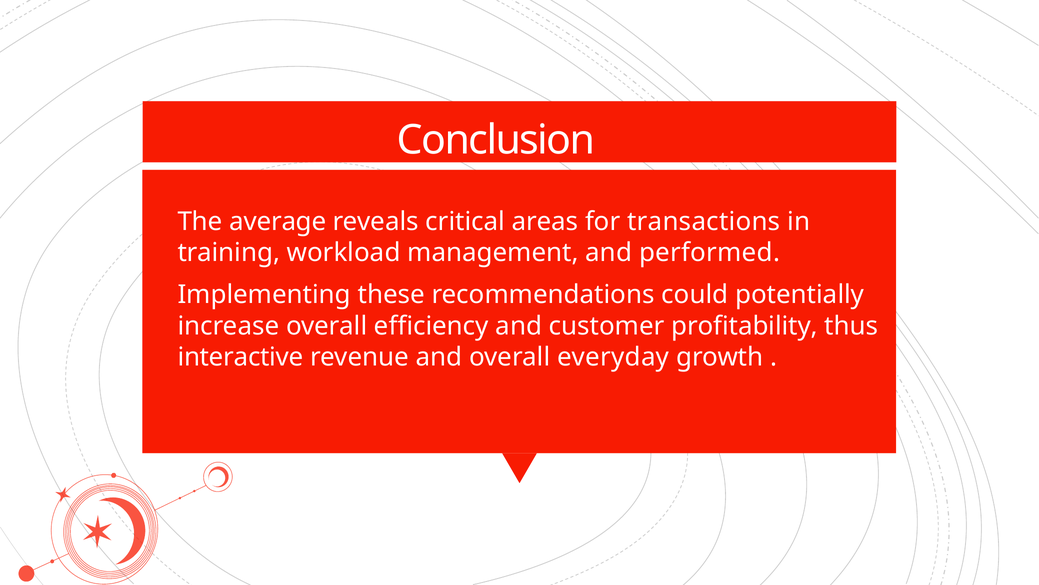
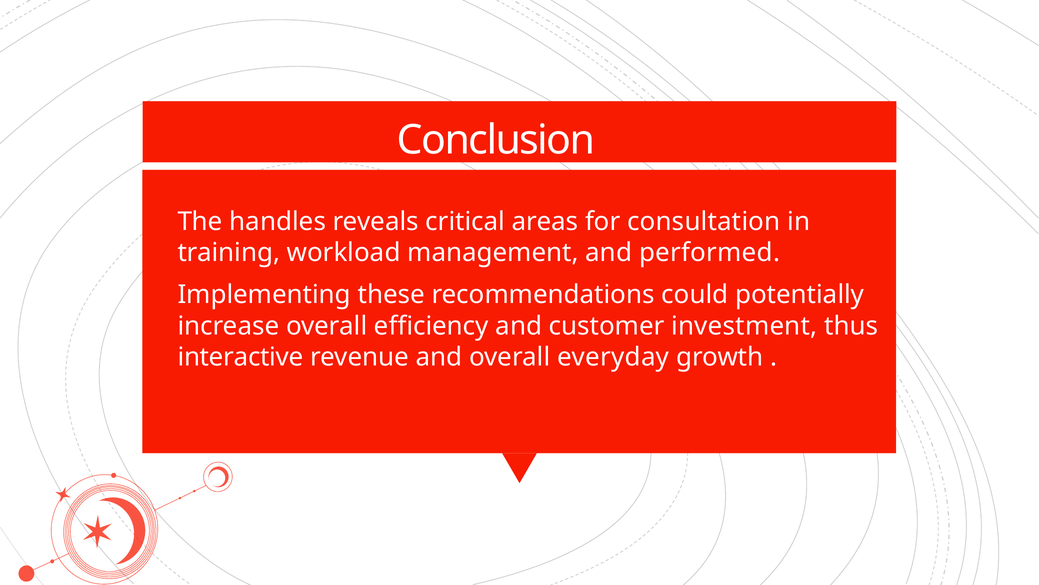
average: average -> handles (278, 221)
transactions: transactions -> consultation (704, 221)
profitability: profitability -> investment (744, 326)
